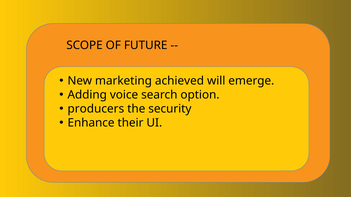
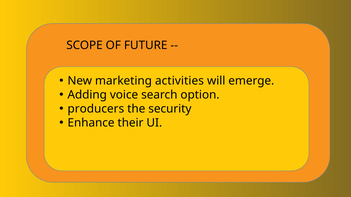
achieved: achieved -> activities (179, 81)
